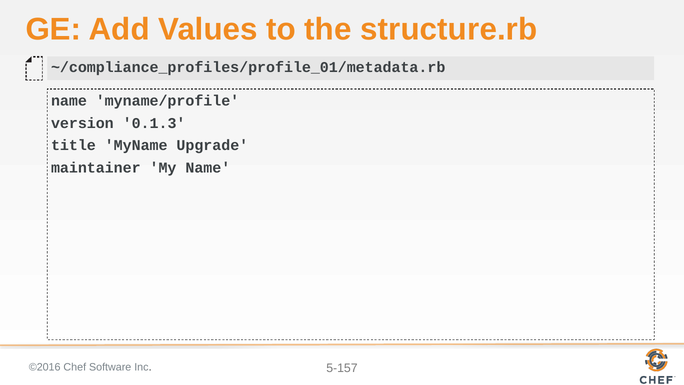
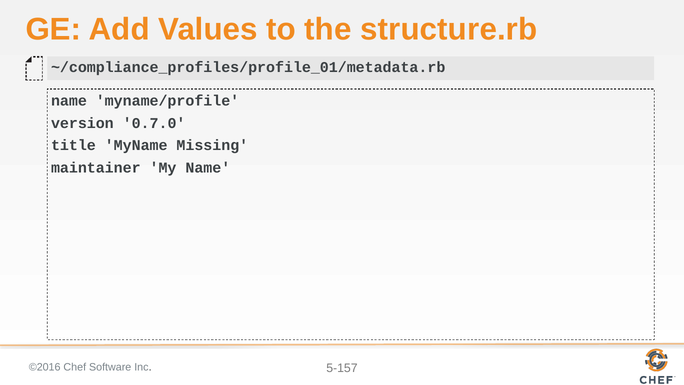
0.1.3: 0.1.3 -> 0.7.0 (154, 123)
Upgrade: Upgrade -> Missing (212, 145)
